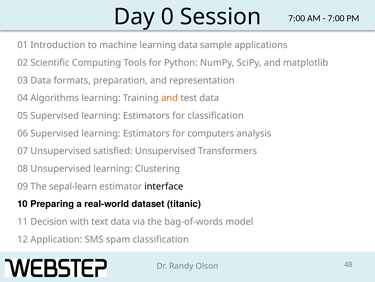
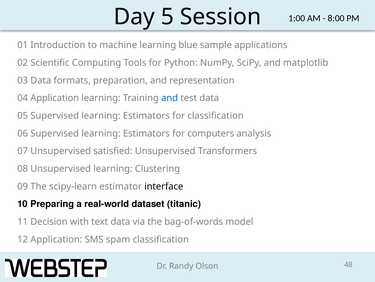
0: 0 -> 5 (167, 17)
7:00: 7:00 -> 1:00 (297, 18)
7:00: 7:00 -> 8:00 (336, 18)
learning data: data -> blue (188, 45)
04 Algorithms: Algorithms -> Application (55, 98)
and colour: orange -> blue (170, 98)
sepal-learn: sepal-learn -> scipy-learn (73, 186)
